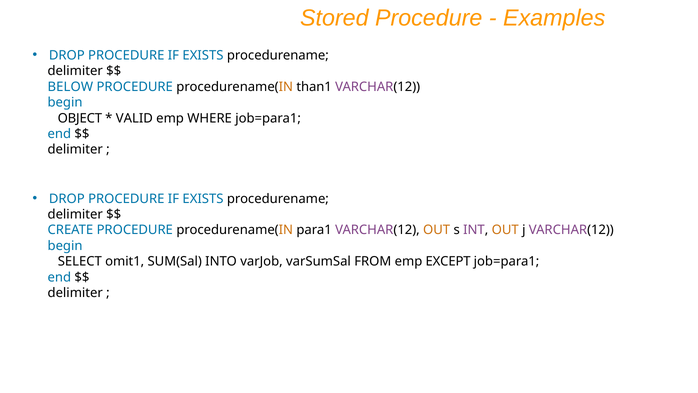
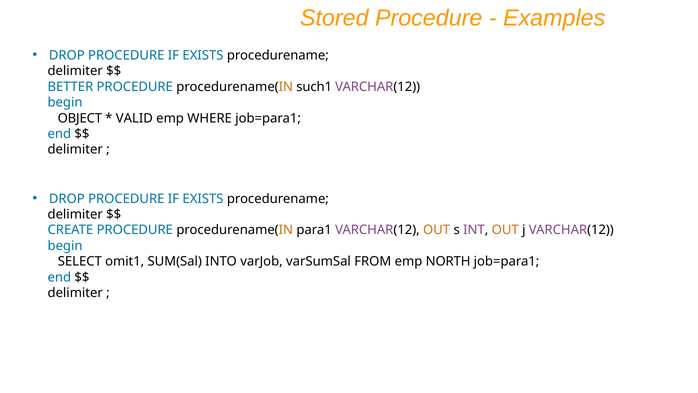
BELOW: BELOW -> BETTER (70, 87)
than1: than1 -> such1 (314, 87)
EXCEPT: EXCEPT -> NORTH (448, 261)
